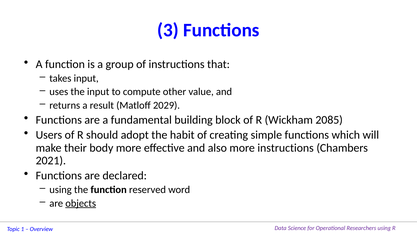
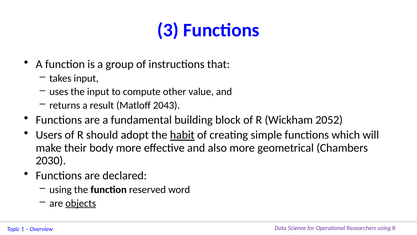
2029: 2029 -> 2043 (166, 105)
2085: 2085 -> 2052 (329, 120)
habit underline: none -> present (182, 135)
more instructions: instructions -> geometrical (286, 148)
2021: 2021 -> 2030 (51, 160)
